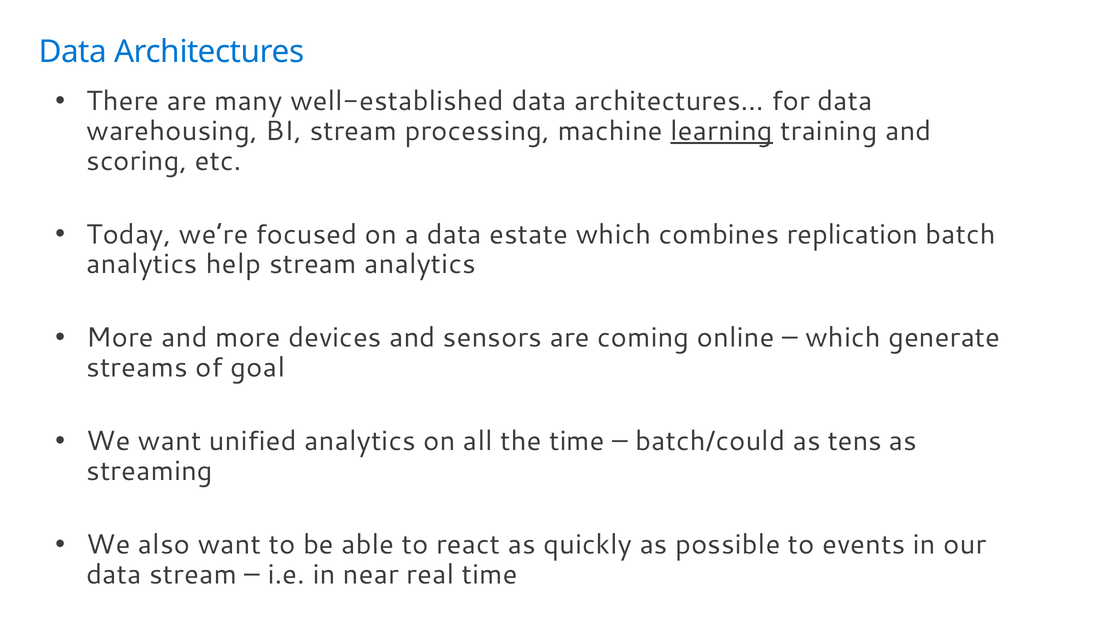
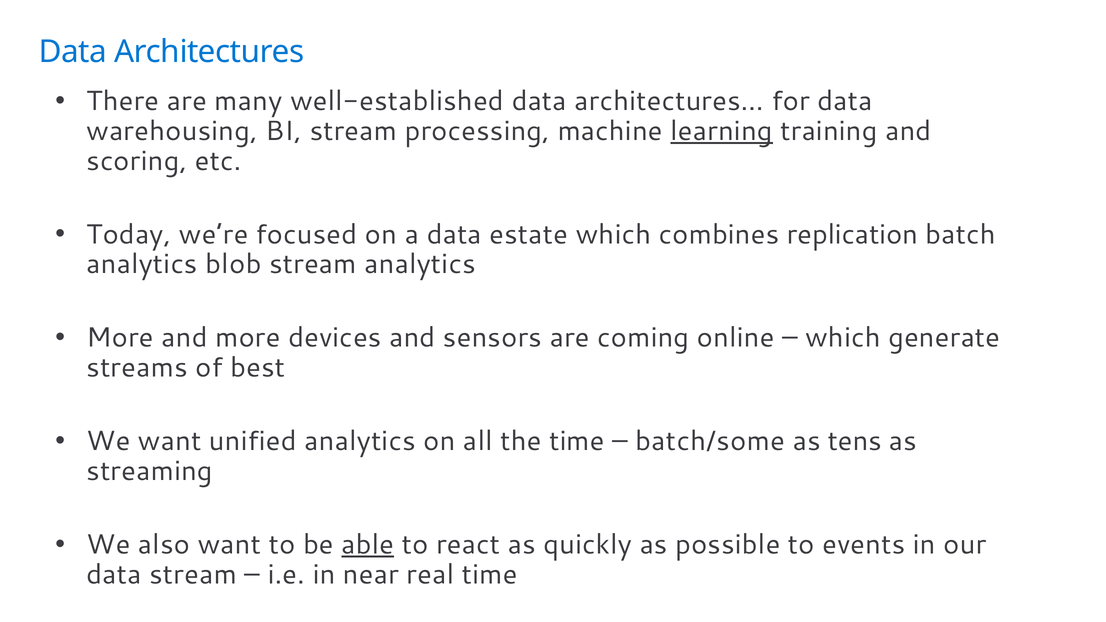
help: help -> blob (233, 264)
goal: goal -> best (258, 368)
batch/could: batch/could -> batch/some (710, 441)
able underline: none -> present (368, 545)
